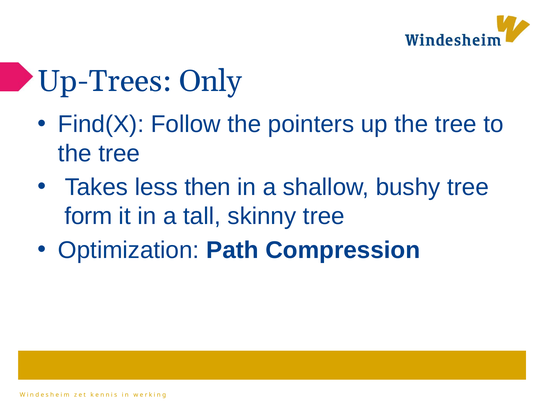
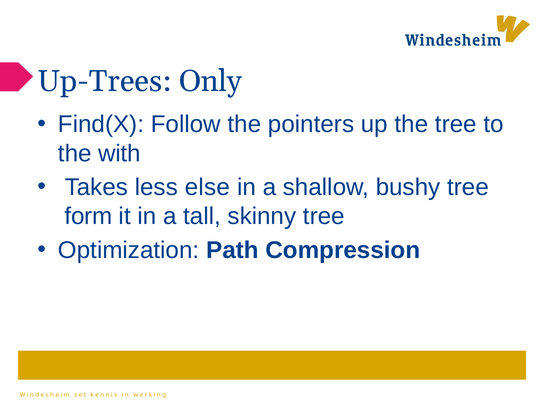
tree: tree -> with (119, 154)
then: then -> else (207, 188)
